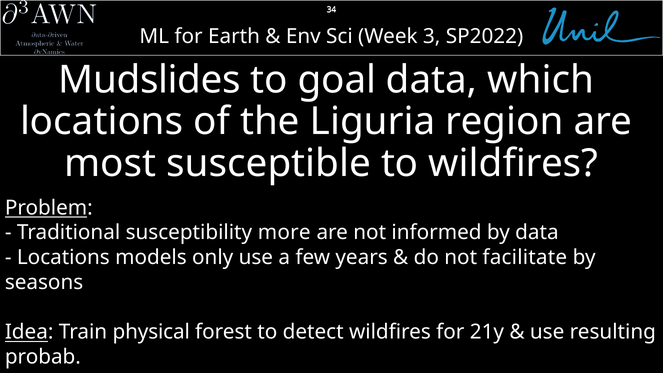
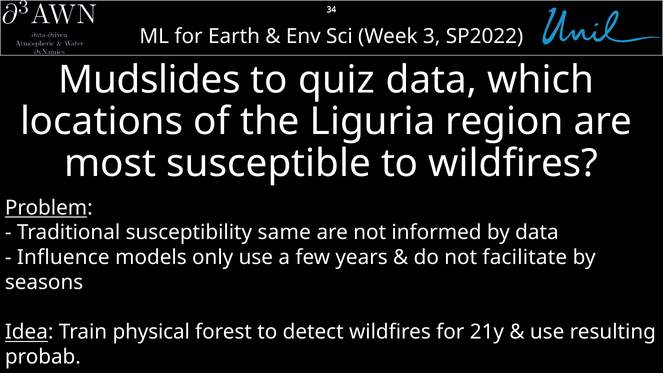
goal: goal -> quiz (337, 80)
more: more -> same (284, 233)
Locations: Locations -> Influence (63, 257)
